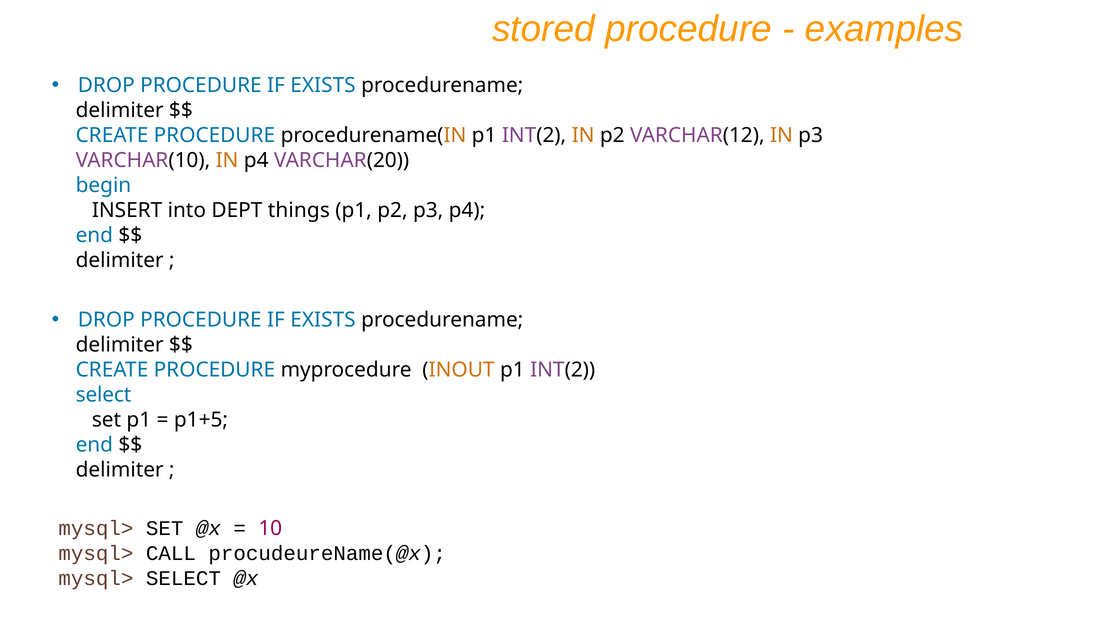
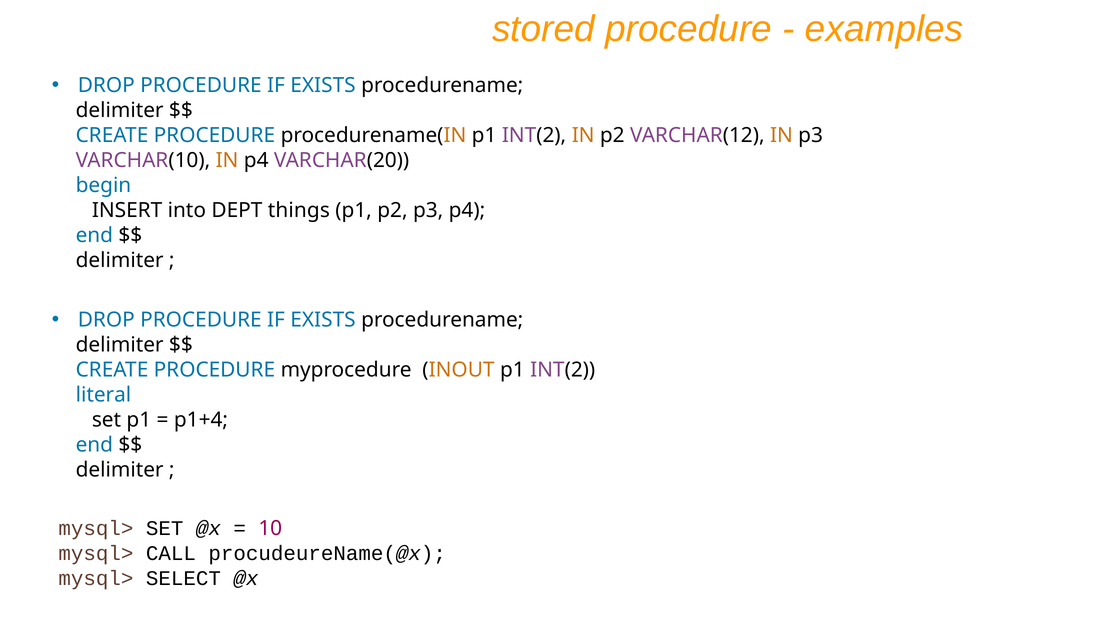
select: select -> literal (103, 395)
p1+5: p1+5 -> p1+4 (201, 420)
